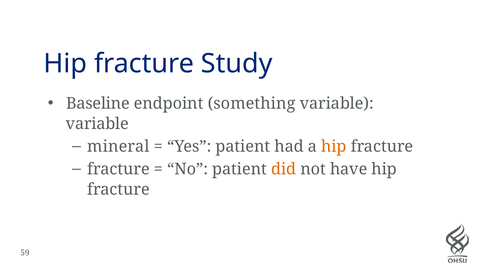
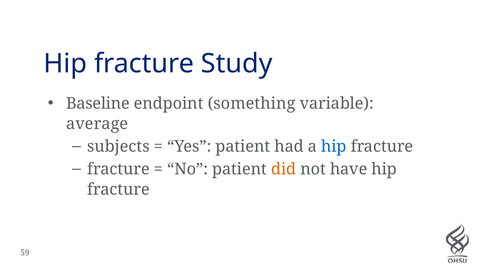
variable: variable -> average (97, 124)
mineral: mineral -> subjects (118, 146)
hip colour: orange -> blue (334, 146)
